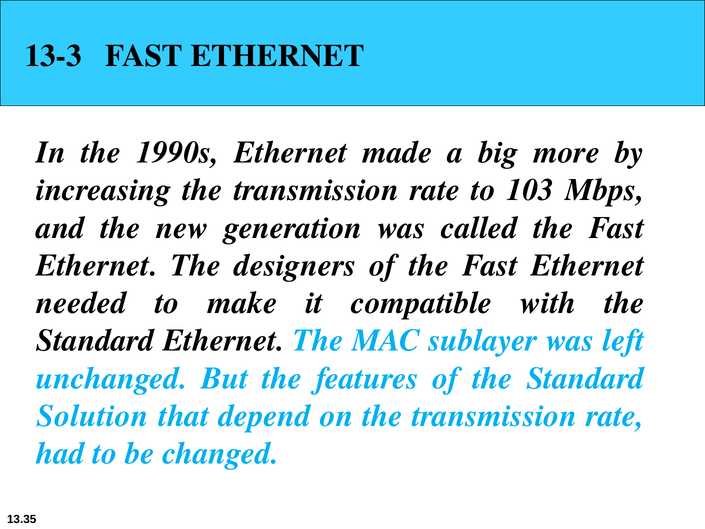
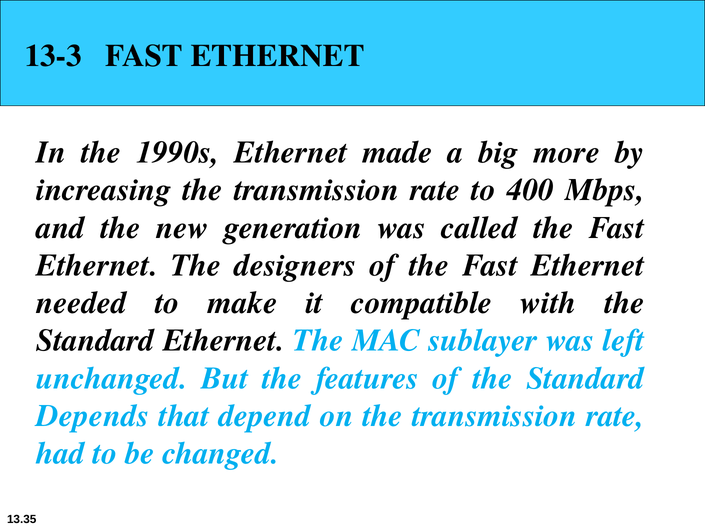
103: 103 -> 400 (530, 190)
Solution: Solution -> Depends (93, 416)
